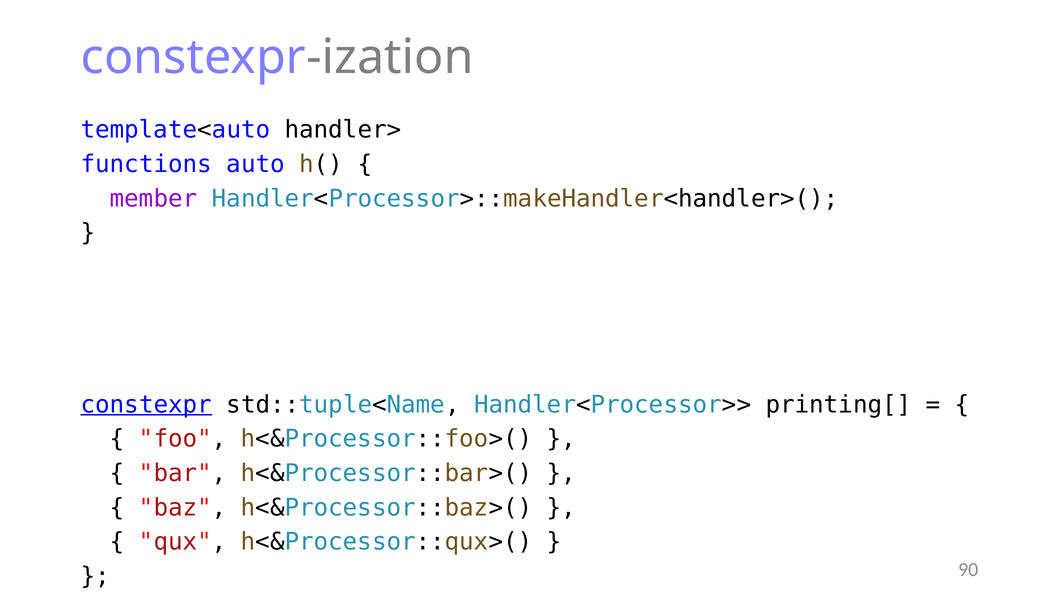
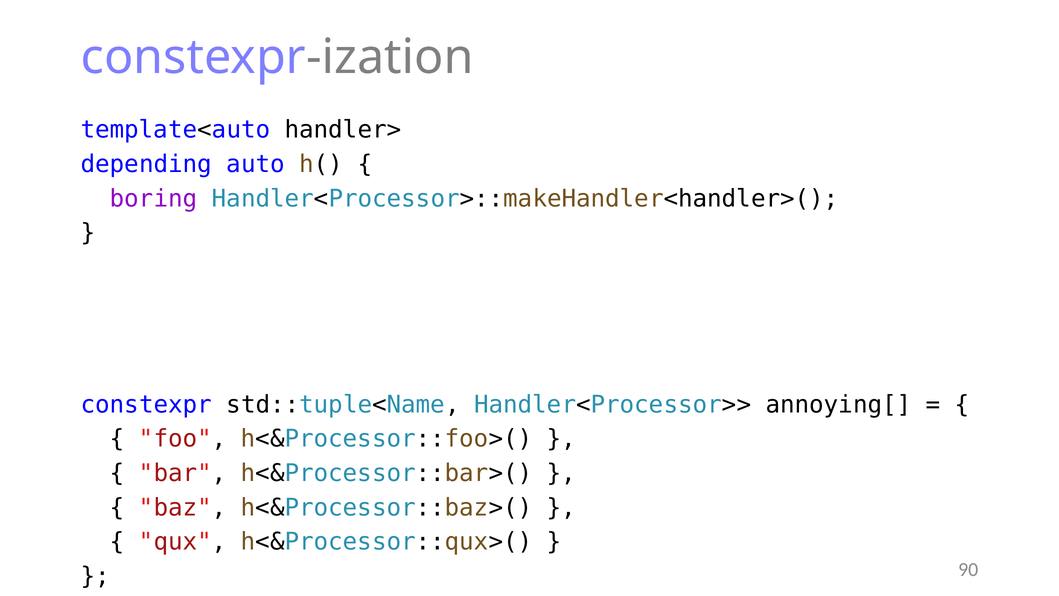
functions: functions -> depending (146, 164)
member: member -> boring (154, 198)
constexpr underline: present -> none (146, 404)
printing[: printing[ -> annoying[ (839, 404)
